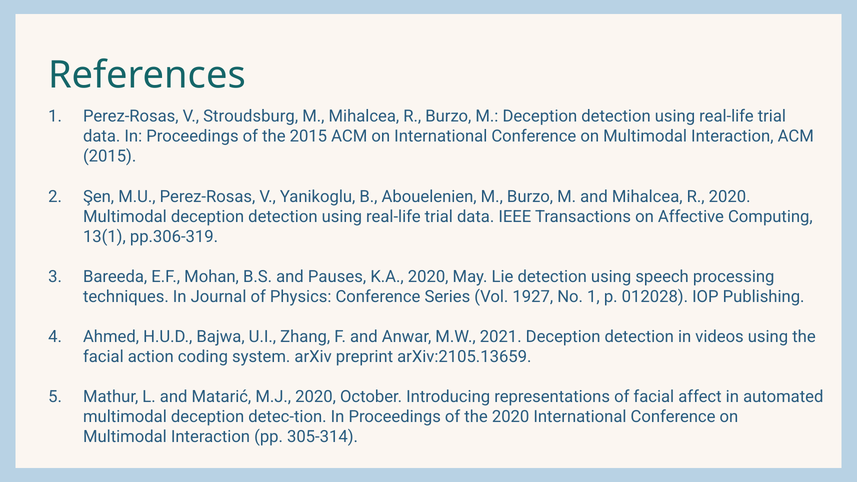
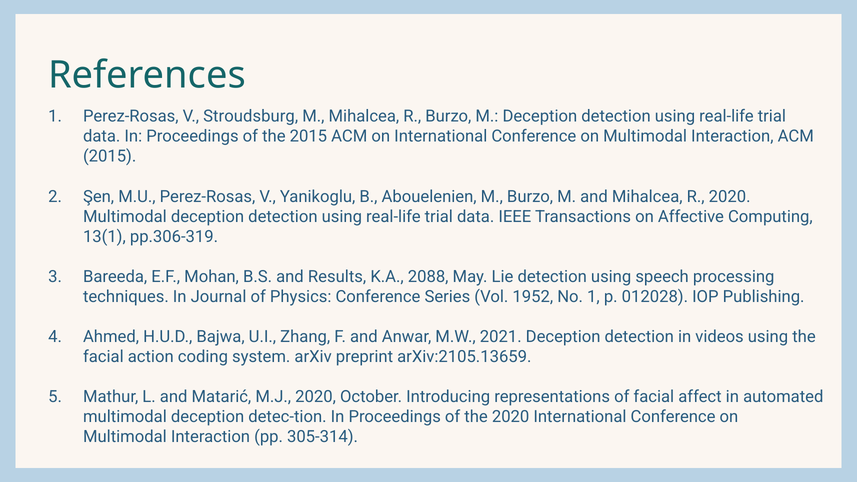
Pauses: Pauses -> Results (337, 277)
K.A 2020: 2020 -> 2088 (428, 277)
1927: 1927 -> 1952 (533, 297)
